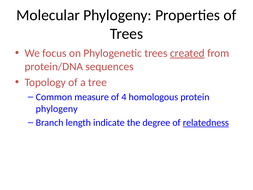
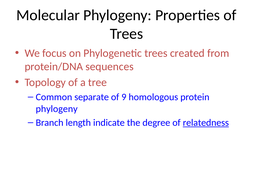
created underline: present -> none (187, 53)
measure: measure -> separate (92, 97)
4: 4 -> 9 (124, 97)
